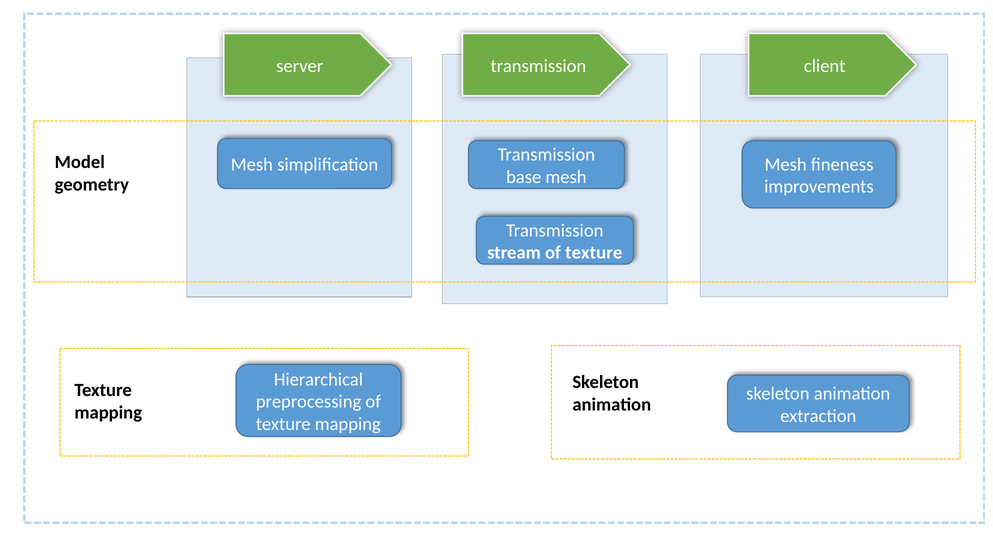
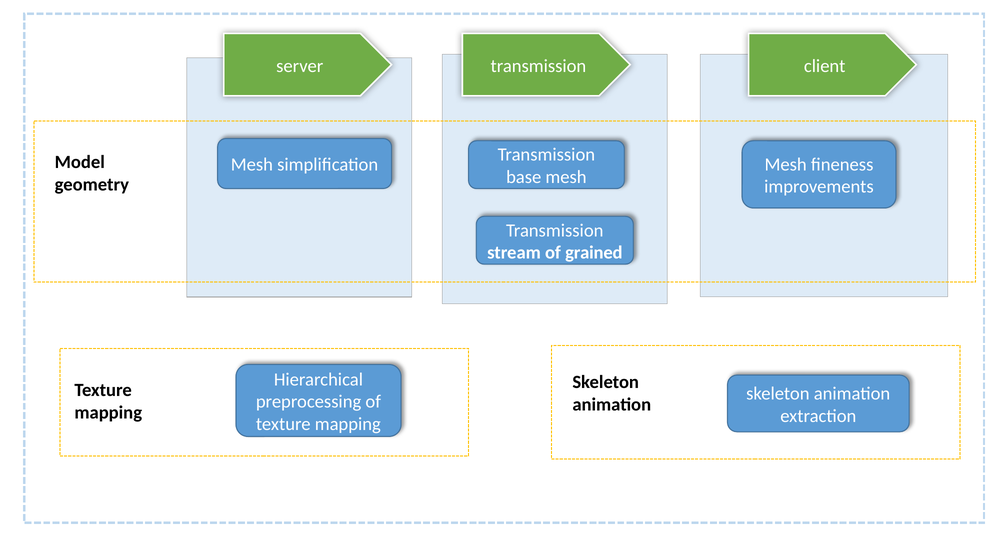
stream of texture: texture -> grained (594, 253)
